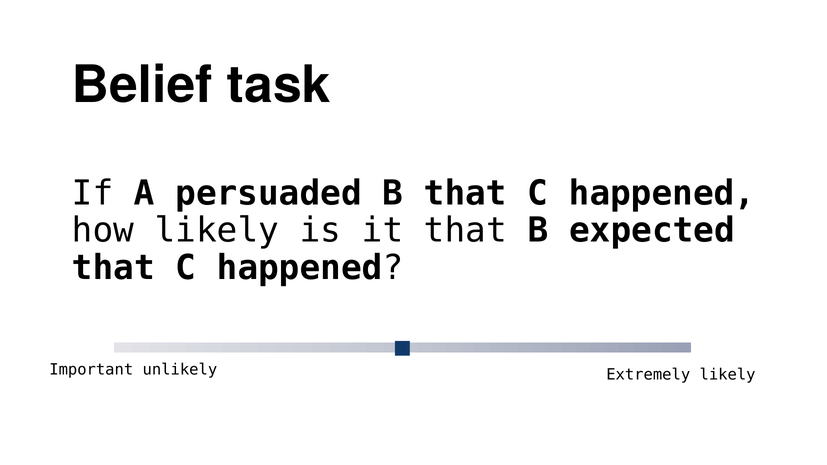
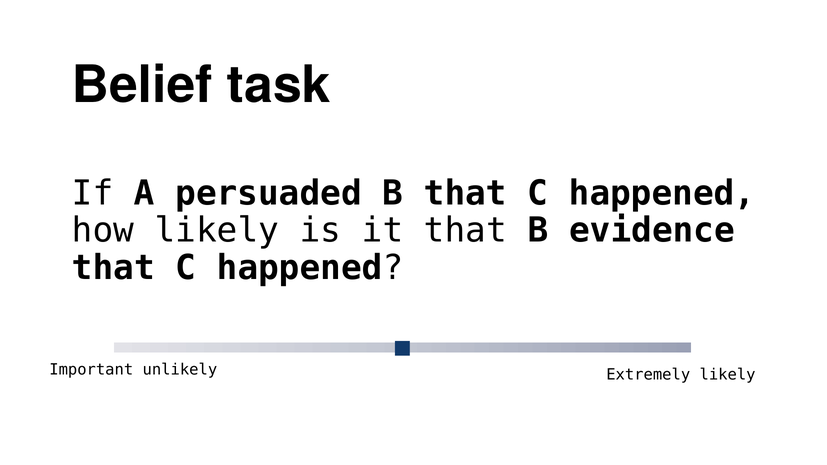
expected: expected -> evidence (652, 231)
